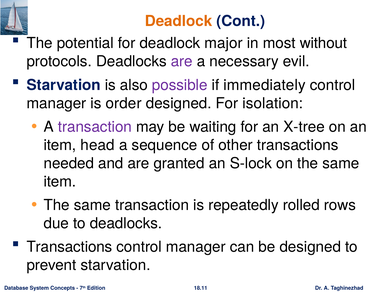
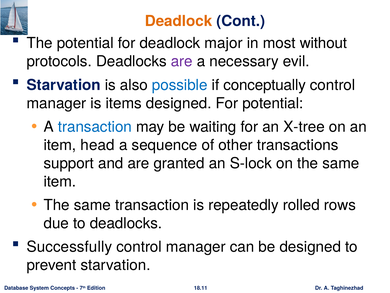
possible colour: purple -> blue (180, 85)
immediately: immediately -> conceptually (265, 85)
order: order -> items (124, 103)
For isolation: isolation -> potential (273, 103)
transaction colour: purple -> blue (95, 127)
needed: needed -> support (69, 163)
Transactions: Transactions -> Successfully (69, 246)
